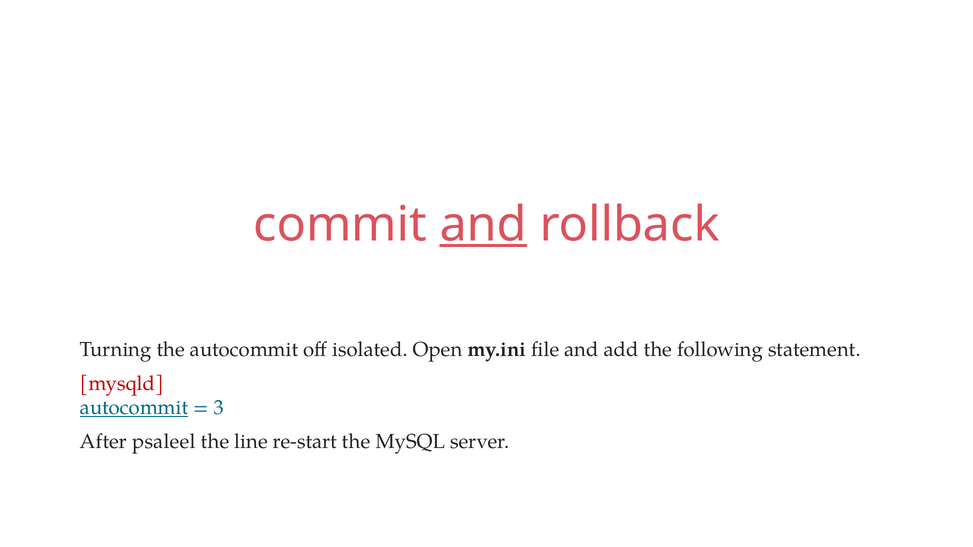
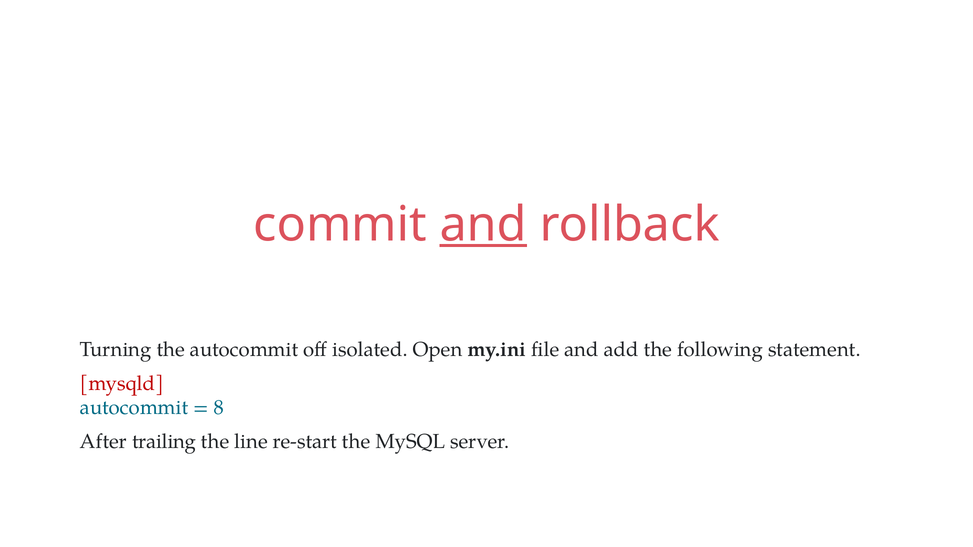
autocommit underline: present -> none (134, 408)
3: 3 -> 8 (219, 408)
psaleel: psaleel -> trailing (164, 442)
